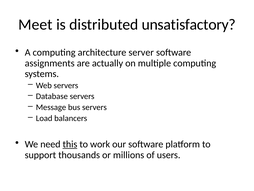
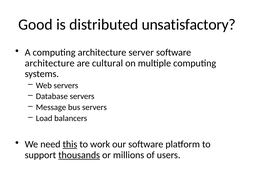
Meet: Meet -> Good (35, 25)
assignments: assignments -> architecture (50, 63)
actually: actually -> cultural (108, 63)
thousands underline: none -> present (79, 155)
